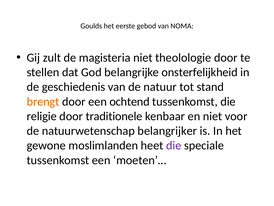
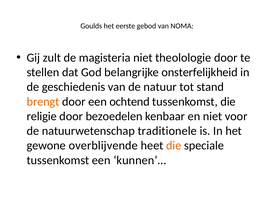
traditionele: traditionele -> bezoedelen (114, 116)
belangrijker: belangrijker -> traditionele (167, 131)
moslimlanden: moslimlanden -> overblijvende (103, 145)
die colour: purple -> orange (174, 145)
moeten’…: moeten’… -> kunnen’… (140, 160)
